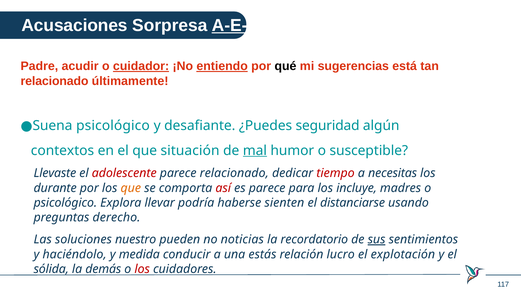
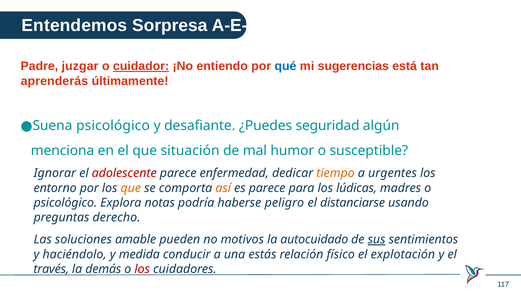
Acusaciones: Acusaciones -> Entendemos (74, 25)
A-E-C-P underline: present -> none (245, 25)
acudir: acudir -> juzgar (80, 66)
entiendo underline: present -> none (222, 66)
qué colour: black -> blue (285, 66)
relacionado: relacionado -> aprenderás (54, 81)
contextos: contextos -> menciona (63, 151)
mal underline: present -> none (255, 151)
Llevaste: Llevaste -> Ignorar (55, 173)
parece relacionado: relacionado -> enfermedad (234, 173)
tiempo colour: red -> orange (336, 173)
necesitas: necesitas -> urgentes (392, 173)
durante: durante -> entorno (55, 188)
así colour: red -> orange (223, 188)
incluye: incluye -> lúdicas (357, 188)
llevar: llevar -> notas (160, 203)
sienten: sienten -> peligro (284, 203)
nuestro: nuestro -> amable (136, 240)
noticias: noticias -> motivos (242, 240)
recordatorio: recordatorio -> autocuidado (314, 240)
lucro: lucro -> físico (341, 254)
sólida: sólida -> través (51, 269)
